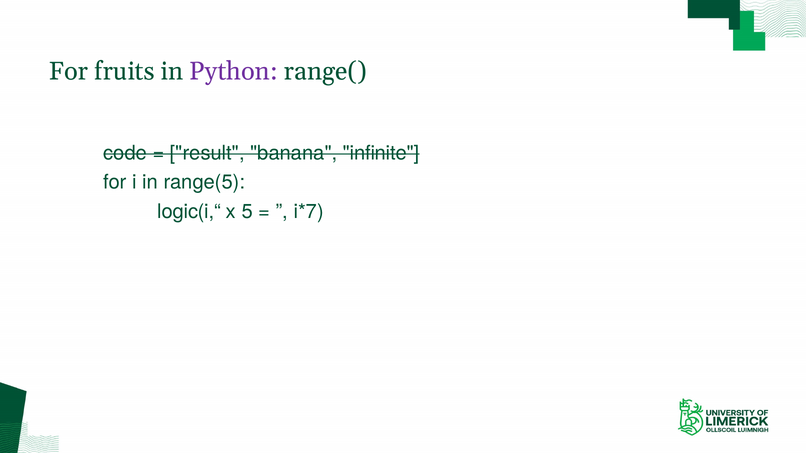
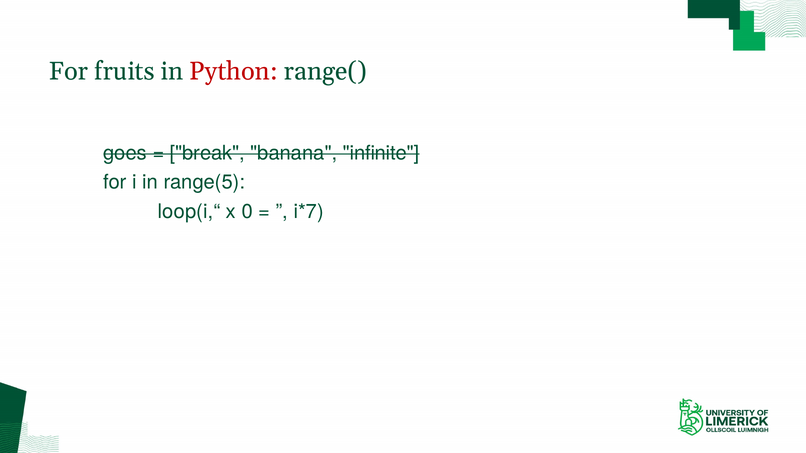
Python colour: purple -> red (234, 71)
code: code -> goes (125, 153)
result: result -> break (207, 153)
logic(i,“: logic(i,“ -> loop(i,“ (189, 212)
5: 5 -> 0 (247, 212)
